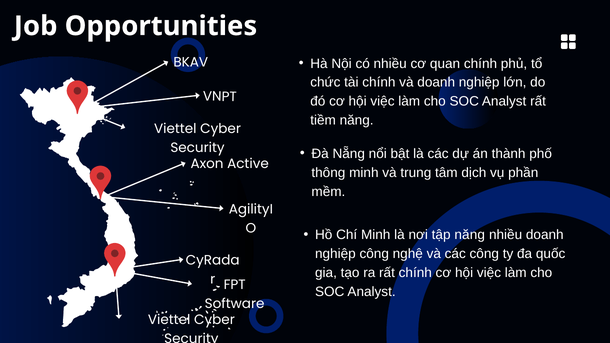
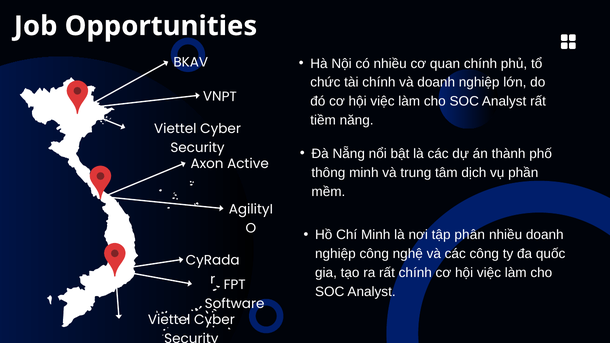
tập năng: năng -> phân (470, 235)
